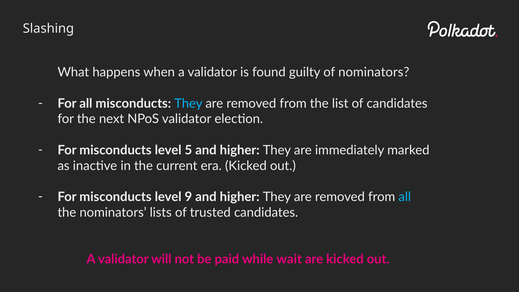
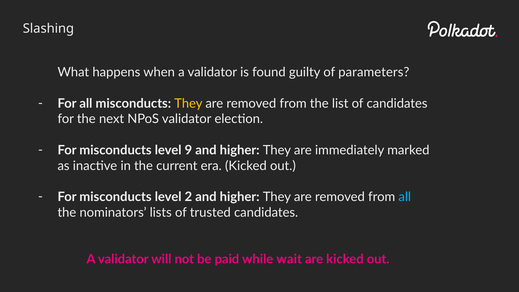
of nominators: nominators -> parameters (374, 72)
They colour: light blue -> yellow (188, 103)
5: 5 -> 9 (188, 150)
9: 9 -> 2 (188, 197)
